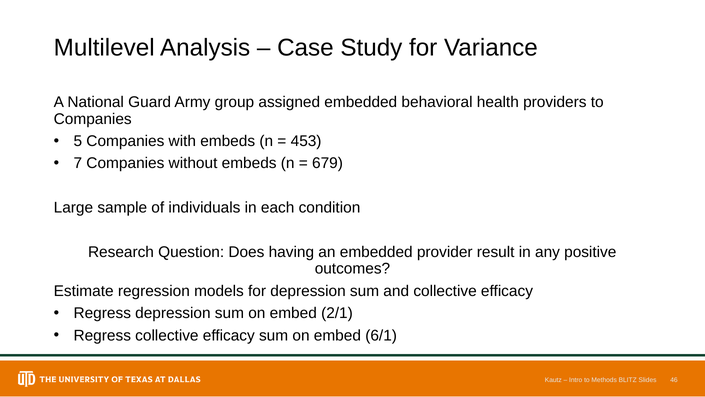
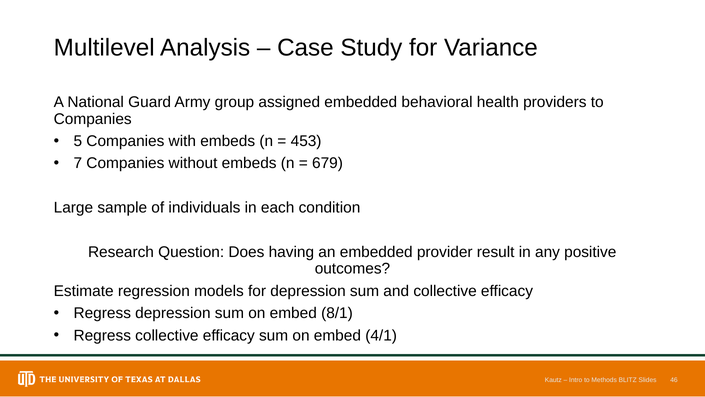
2/1: 2/1 -> 8/1 (337, 313)
6/1: 6/1 -> 4/1 (381, 335)
